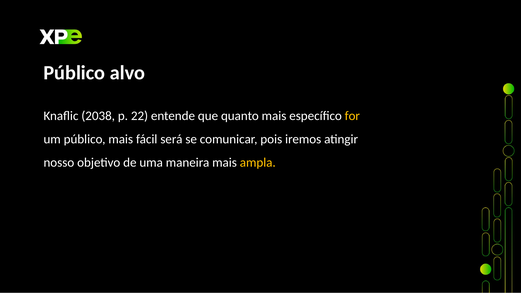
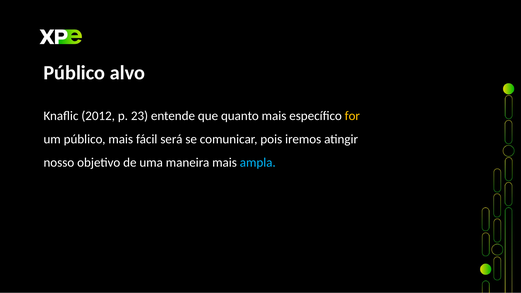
2038: 2038 -> 2012 (98, 116)
22: 22 -> 23 (140, 116)
ampla colour: yellow -> light blue (258, 163)
